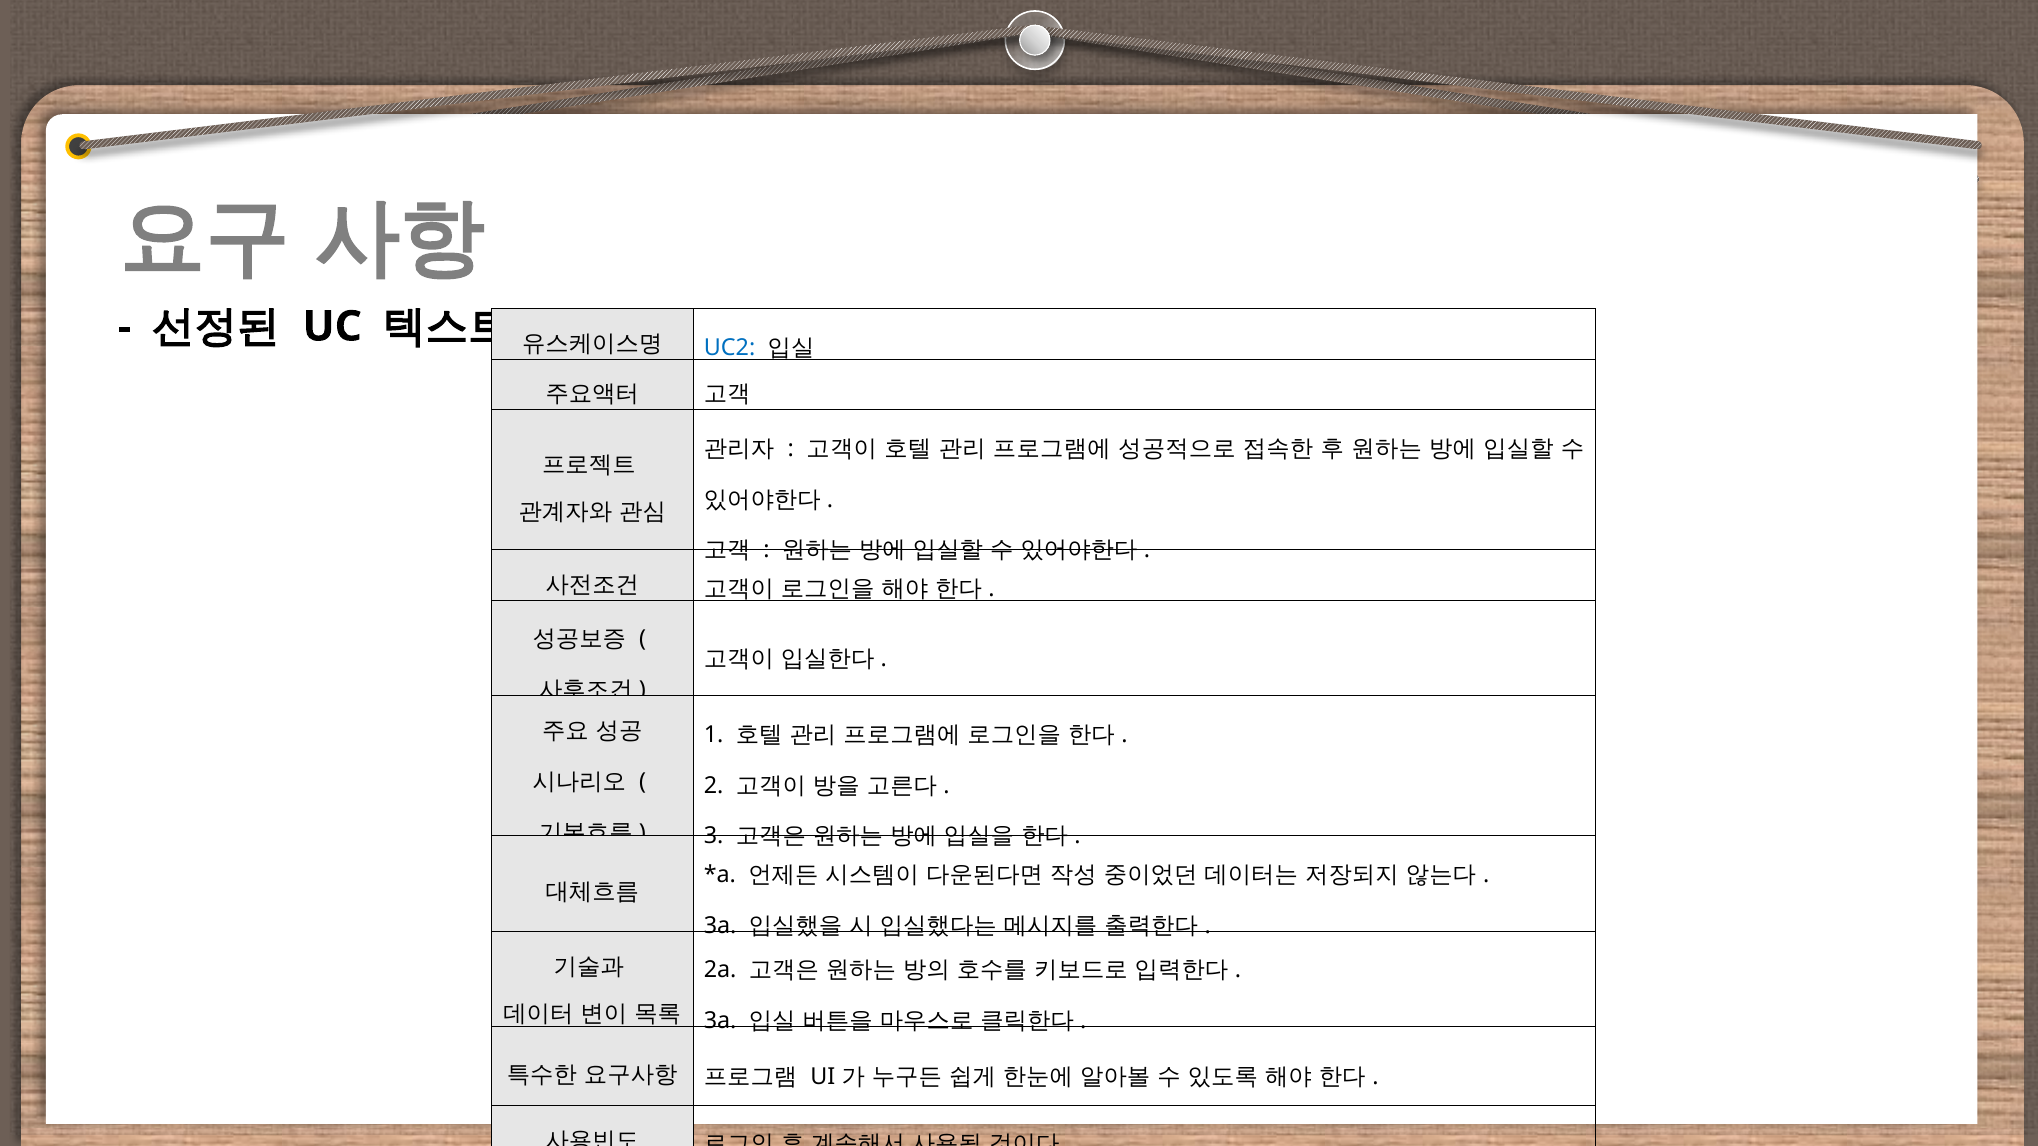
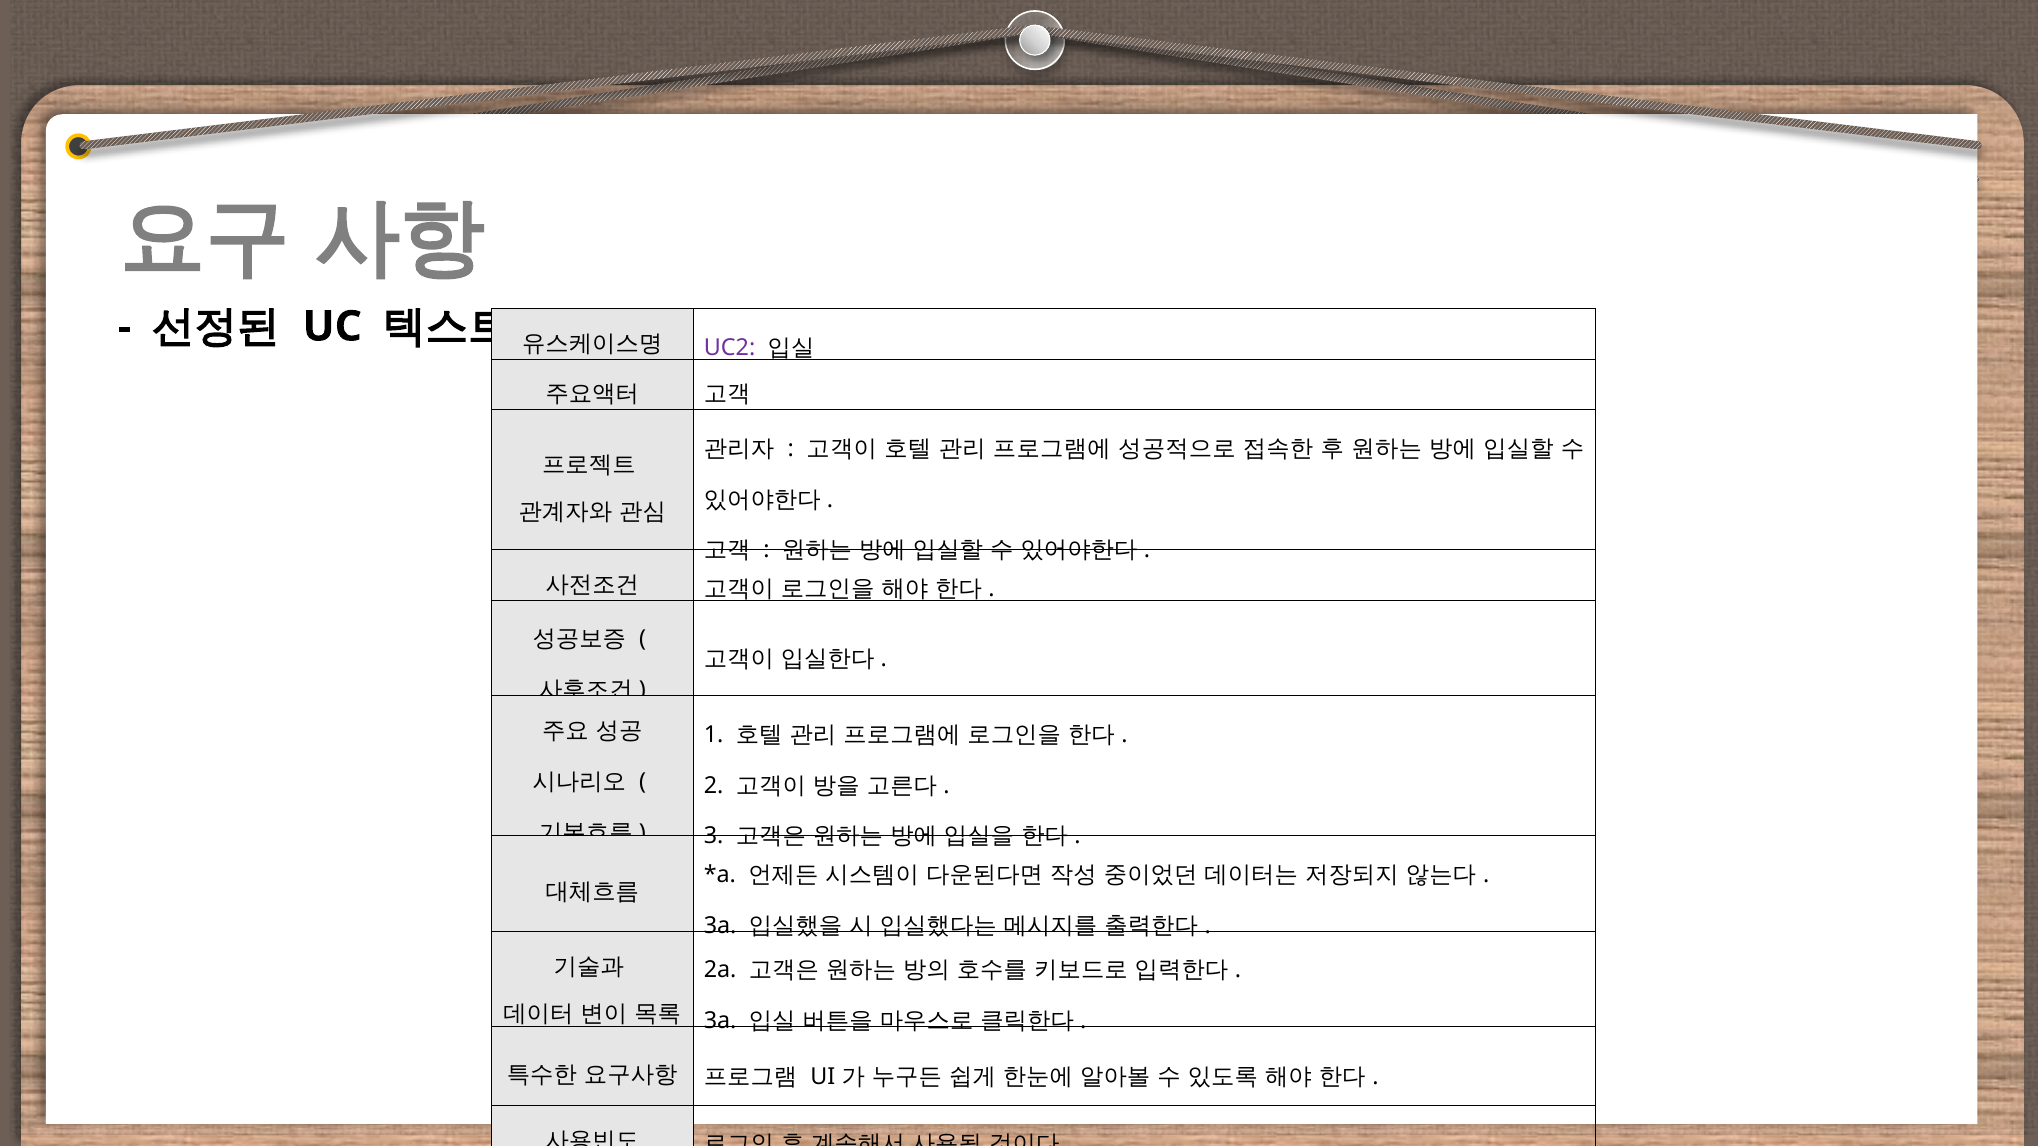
UC2 colour: blue -> purple (730, 347)
